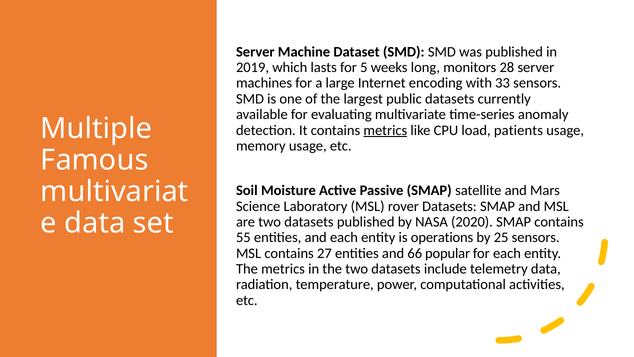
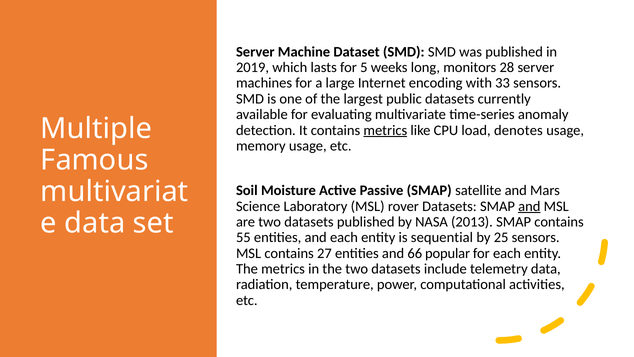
patients: patients -> denotes (518, 130)
and underline: none -> present (529, 206)
2020: 2020 -> 2013 (472, 222)
operations: operations -> sequential (442, 237)
